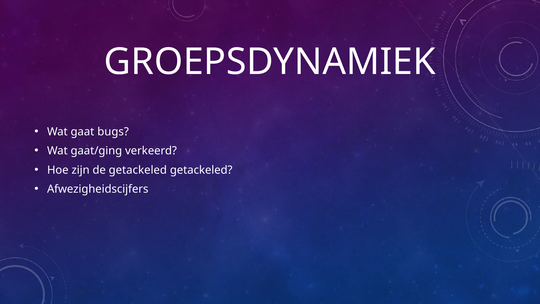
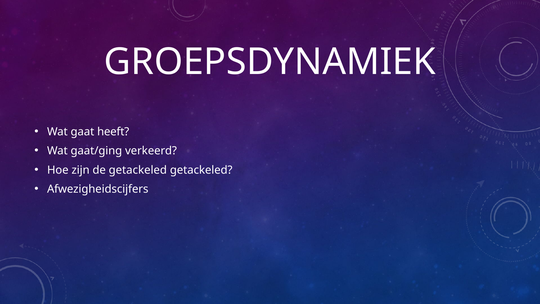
bugs: bugs -> heeft (113, 132)
